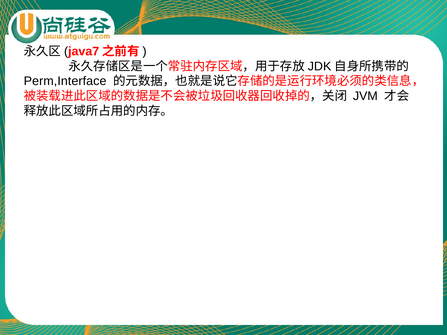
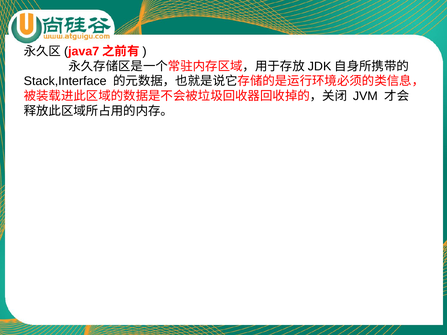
Perm,Interface: Perm,Interface -> Stack,Interface (65, 81)
